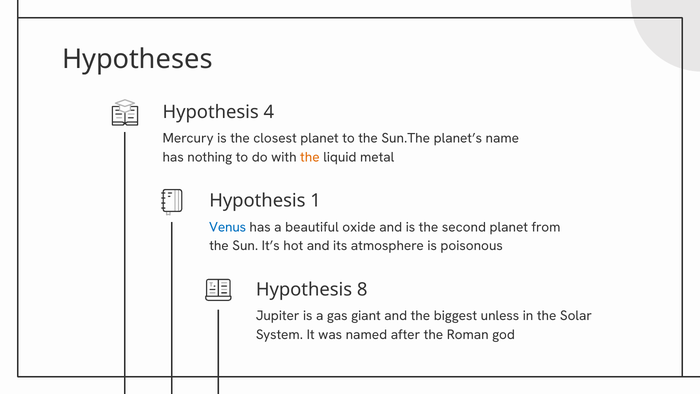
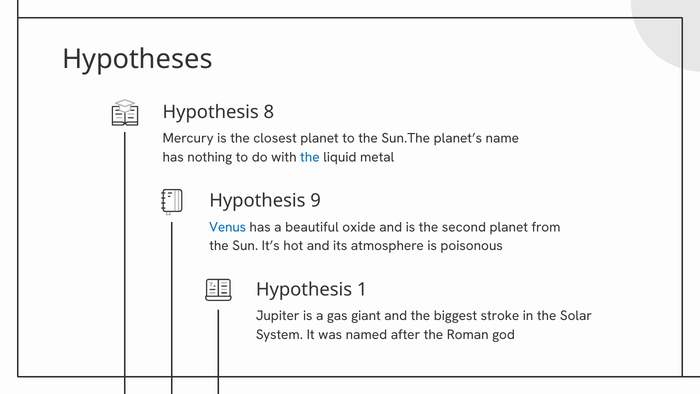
4: 4 -> 8 (269, 112)
the colour: orange -> blue (310, 157)
1: 1 -> 9 (316, 201)
8: 8 -> 1 (362, 289)
unless: unless -> stroke (500, 316)
